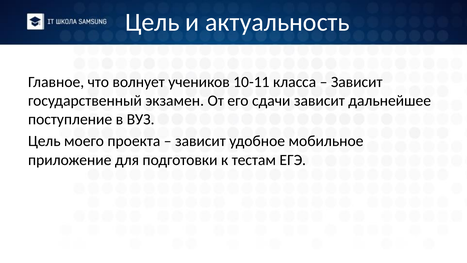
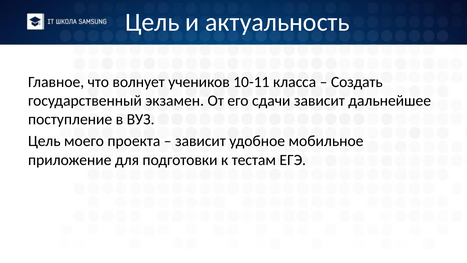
Зависит: Зависит -> Создать (357, 82)
